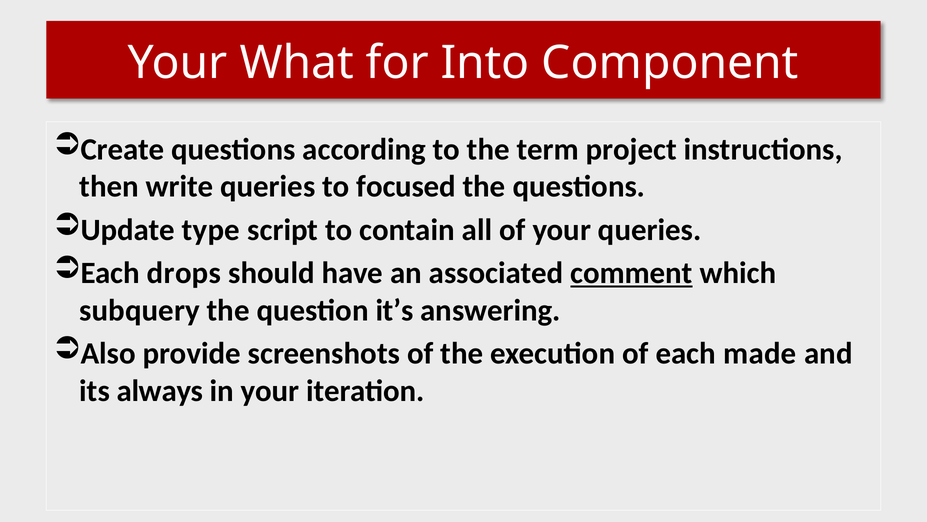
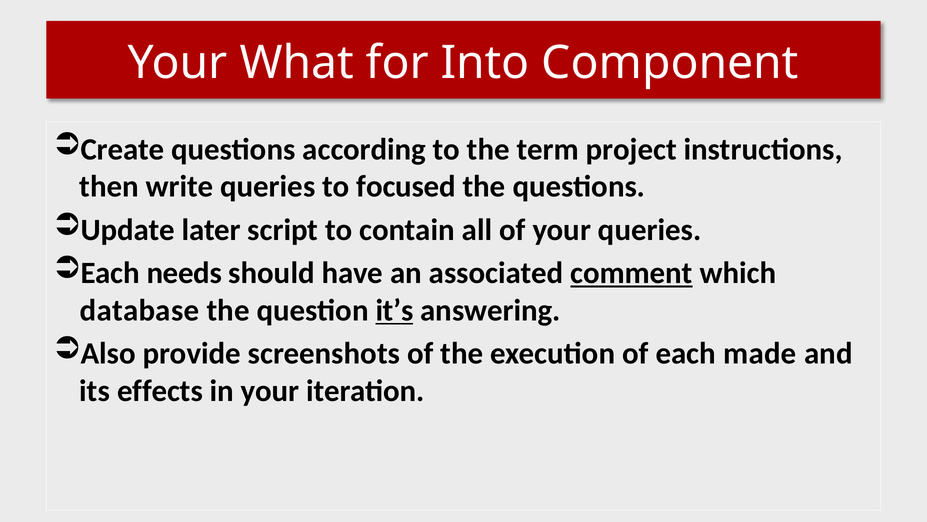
type: type -> later (211, 230)
drops: drops -> needs (184, 273)
subquery: subquery -> database (139, 310)
it’s underline: none -> present (395, 310)
always: always -> effects (160, 390)
